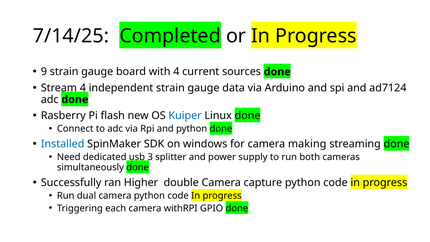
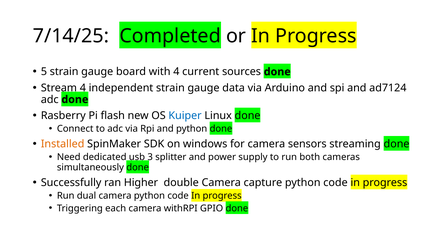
9: 9 -> 5 (44, 72)
Installed colour: blue -> orange (63, 144)
making: making -> sensors (307, 144)
